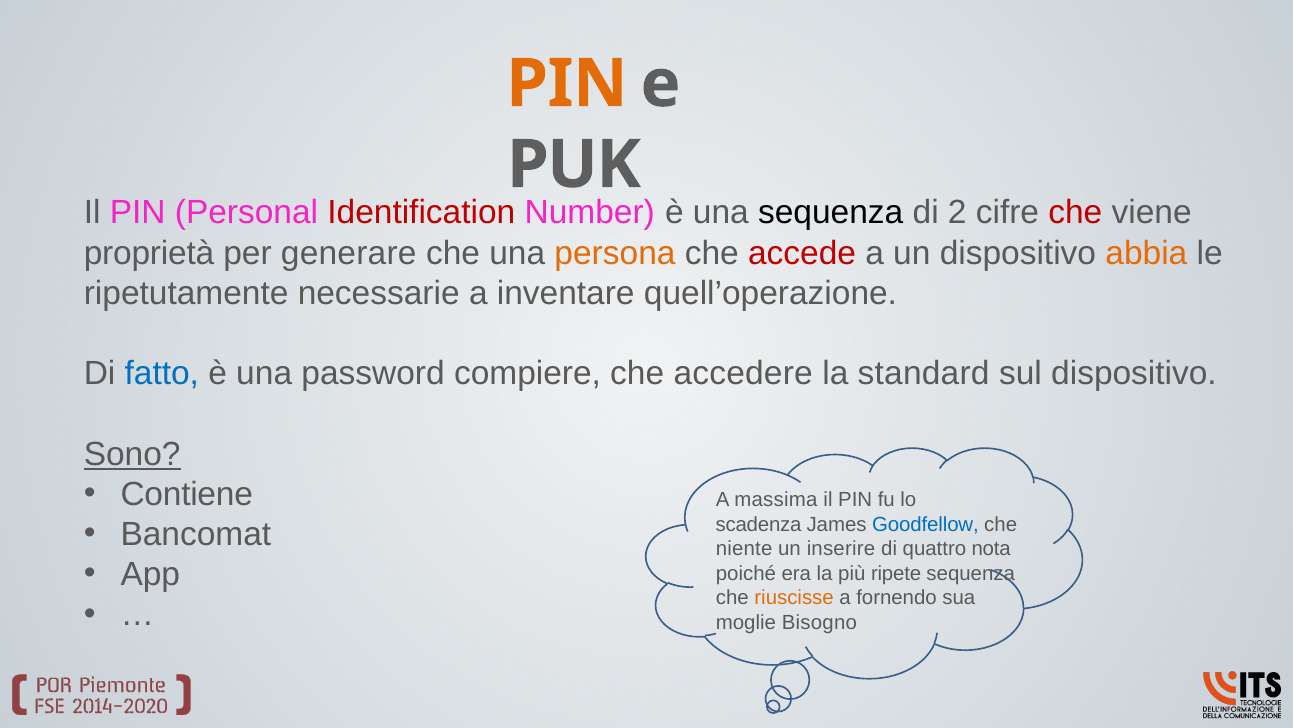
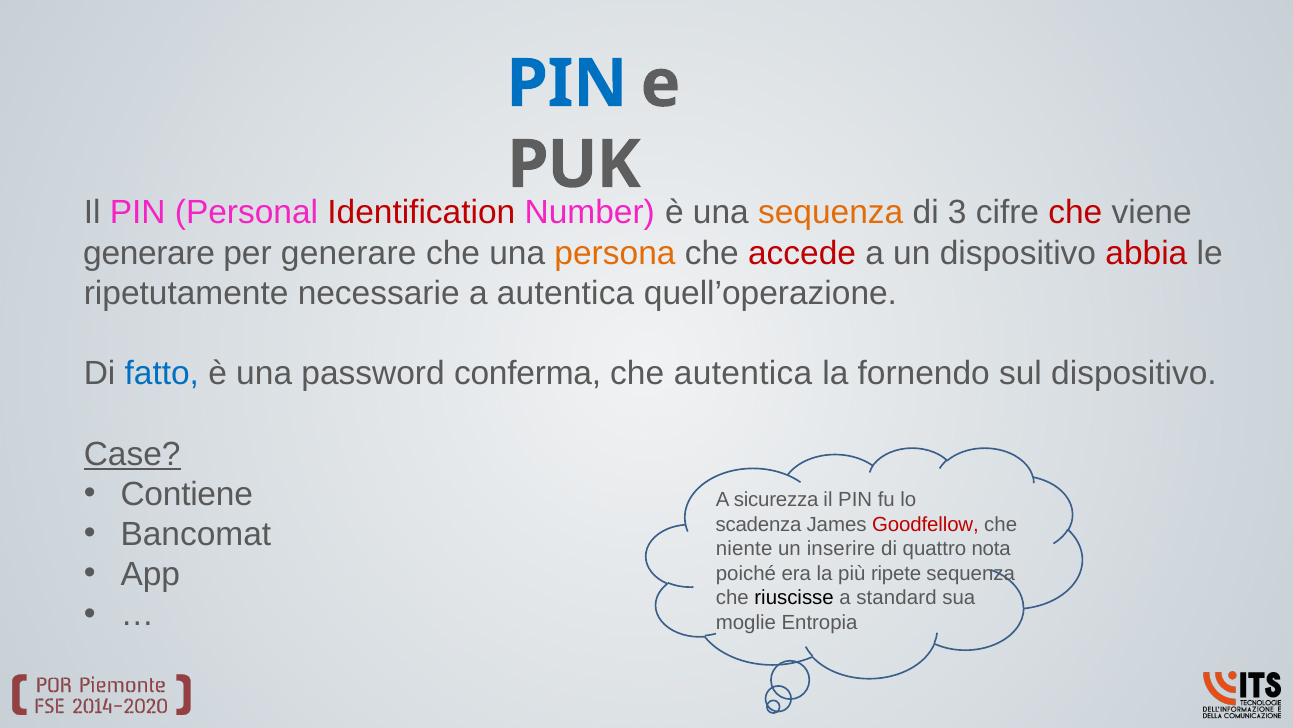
PIN colour: orange -> blue (567, 84)
sequenza colour: black -> orange (831, 213)
2: 2 -> 3 (957, 213)
proprietà: proprietà -> generare (149, 253)
abbia colour: orange -> red (1146, 253)
a inventare: inventare -> autentica (566, 293)
compiere: compiere -> conferma (528, 373)
che accedere: accedere -> autentica (743, 373)
standard: standard -> fornendo (924, 373)
Sono: Sono -> Case (132, 454)
massima: massima -> sicurezza (776, 499)
Goodfellow colour: blue -> red (925, 524)
riuscisse colour: orange -> black (794, 597)
fornendo: fornendo -> standard (896, 597)
Bisogno: Bisogno -> Entropia (820, 622)
